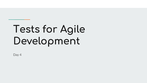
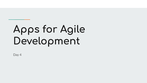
Tests: Tests -> Apps (26, 29)
